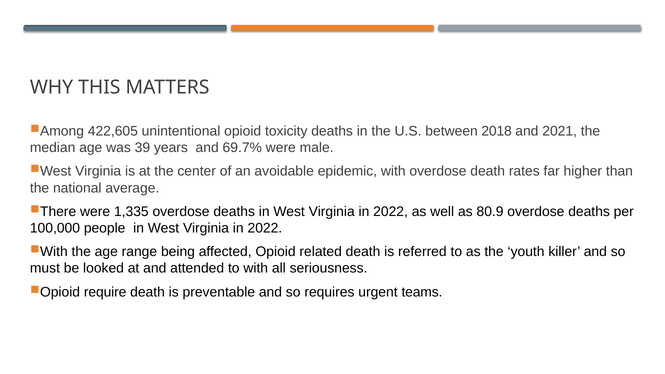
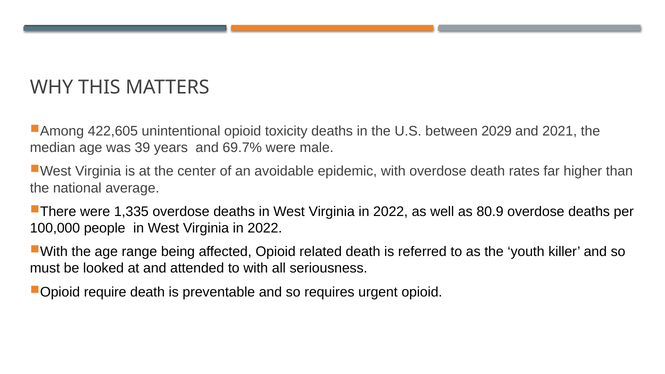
2018: 2018 -> 2029 (497, 131)
urgent teams: teams -> opioid (422, 292)
